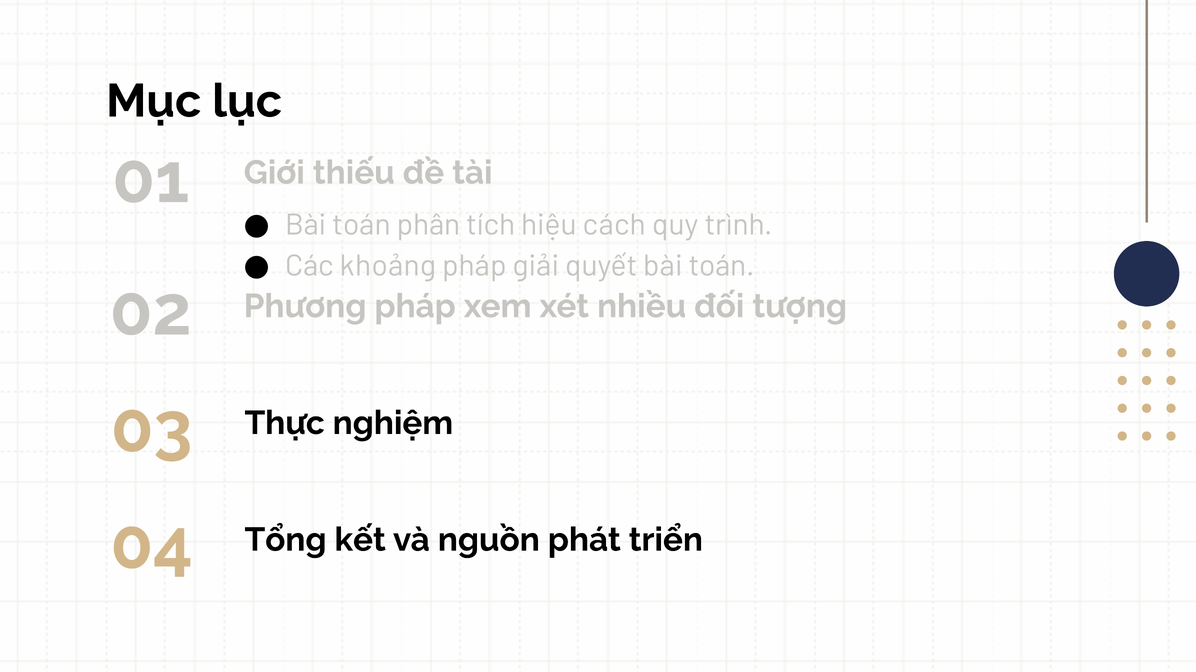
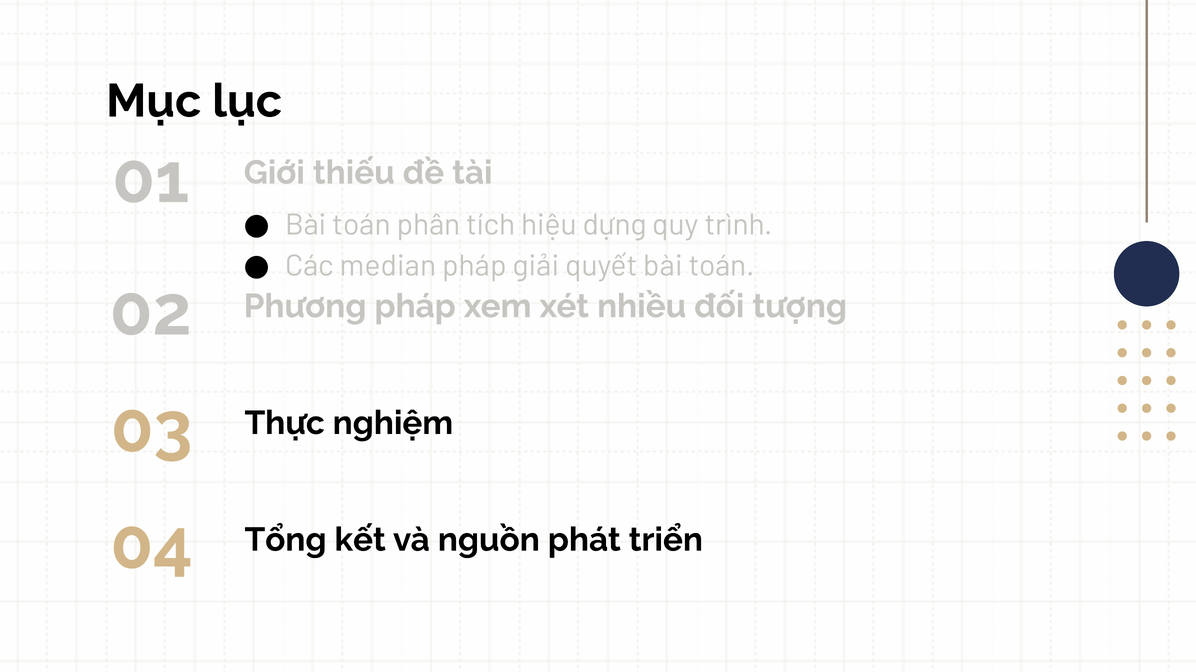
cách: cách -> dựng (615, 225)
khoảng: khoảng -> median (388, 266)
